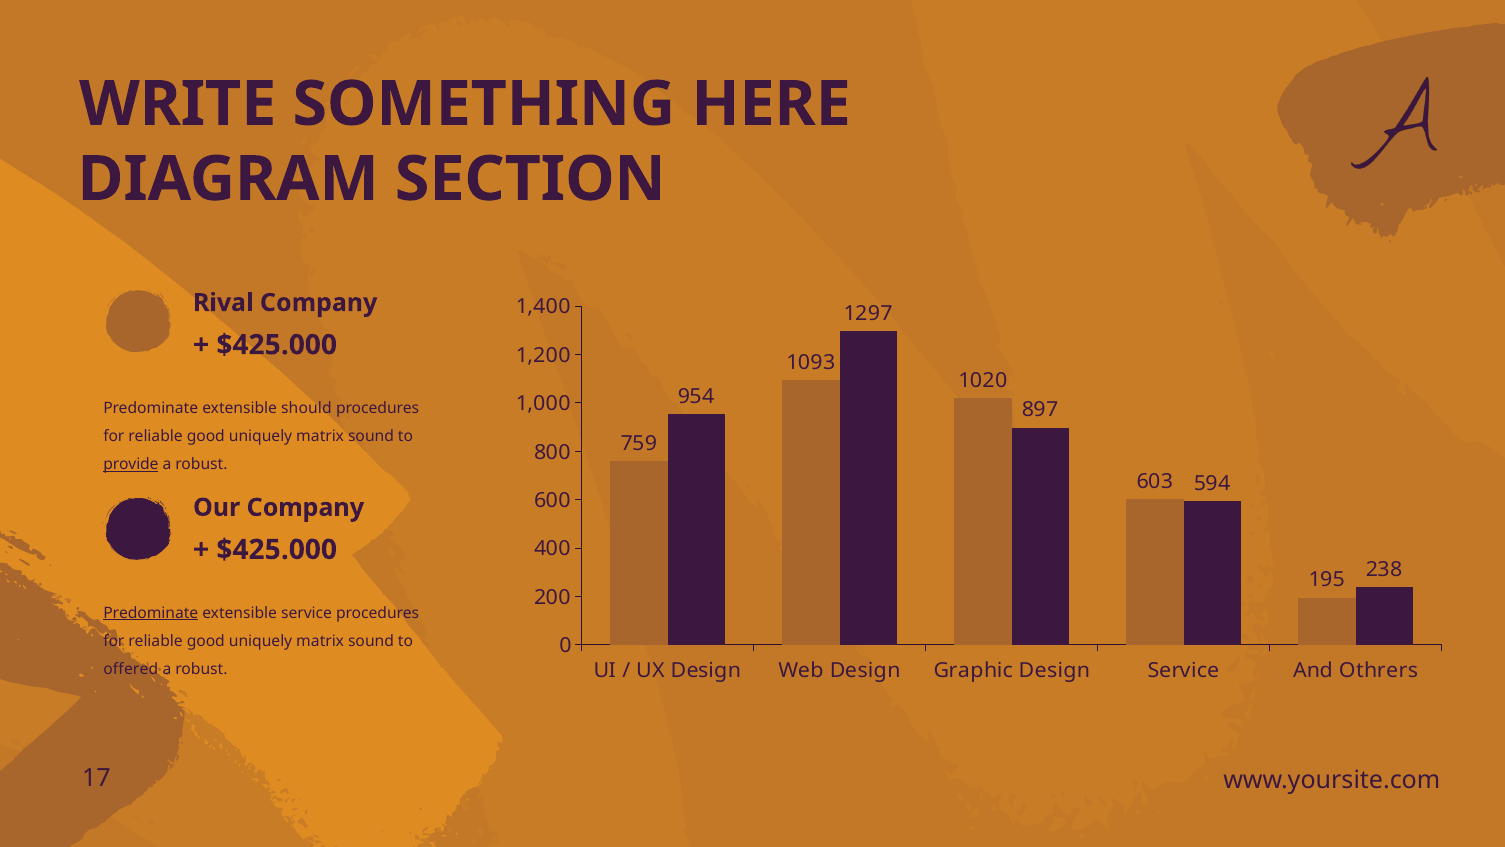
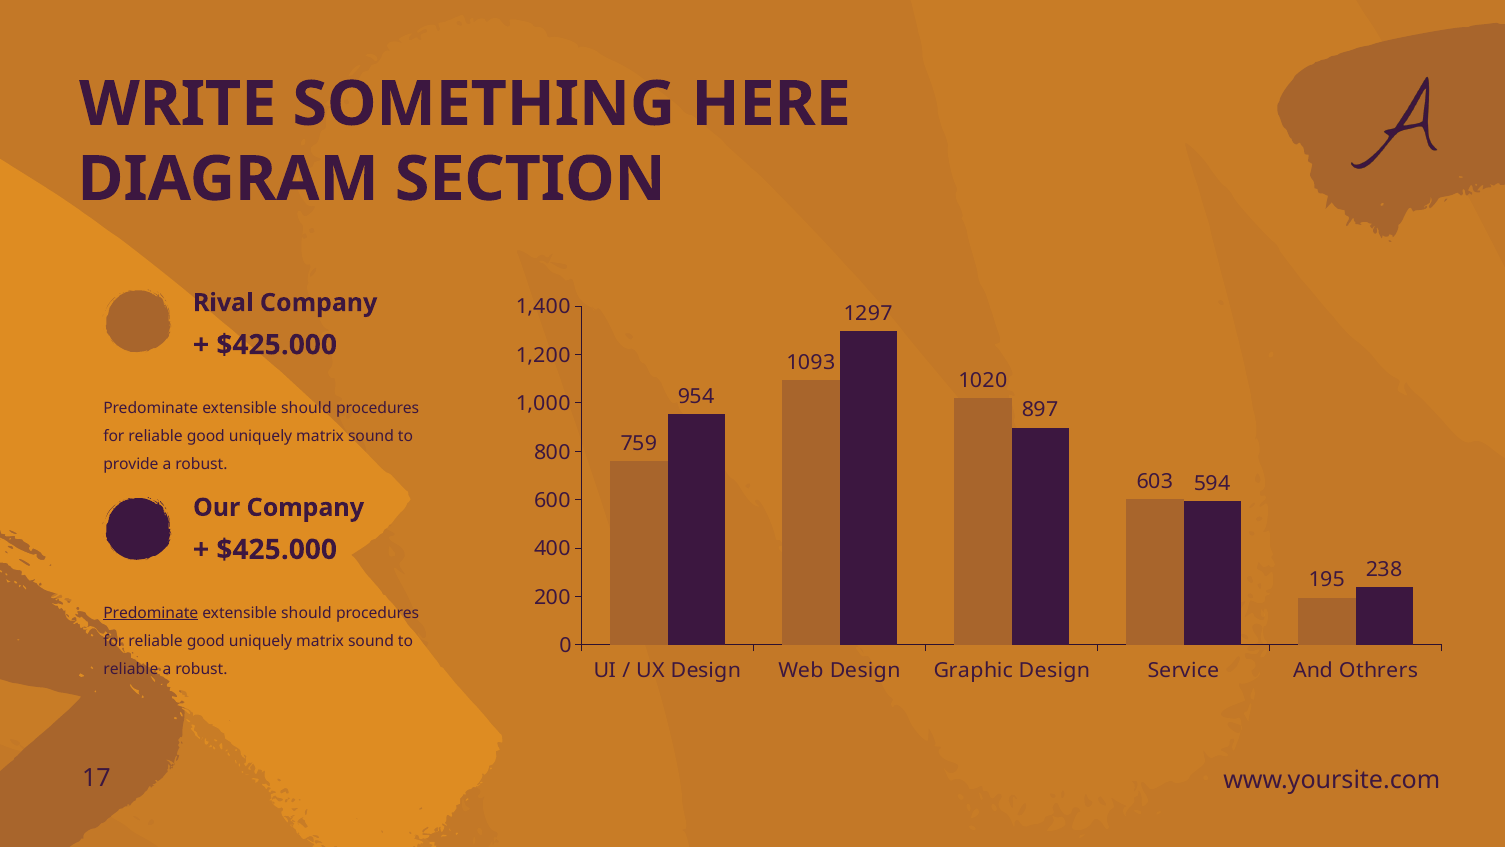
provide underline: present -> none (131, 464)
service: service -> should (306, 613)
offered: offered -> reliable (131, 669)
